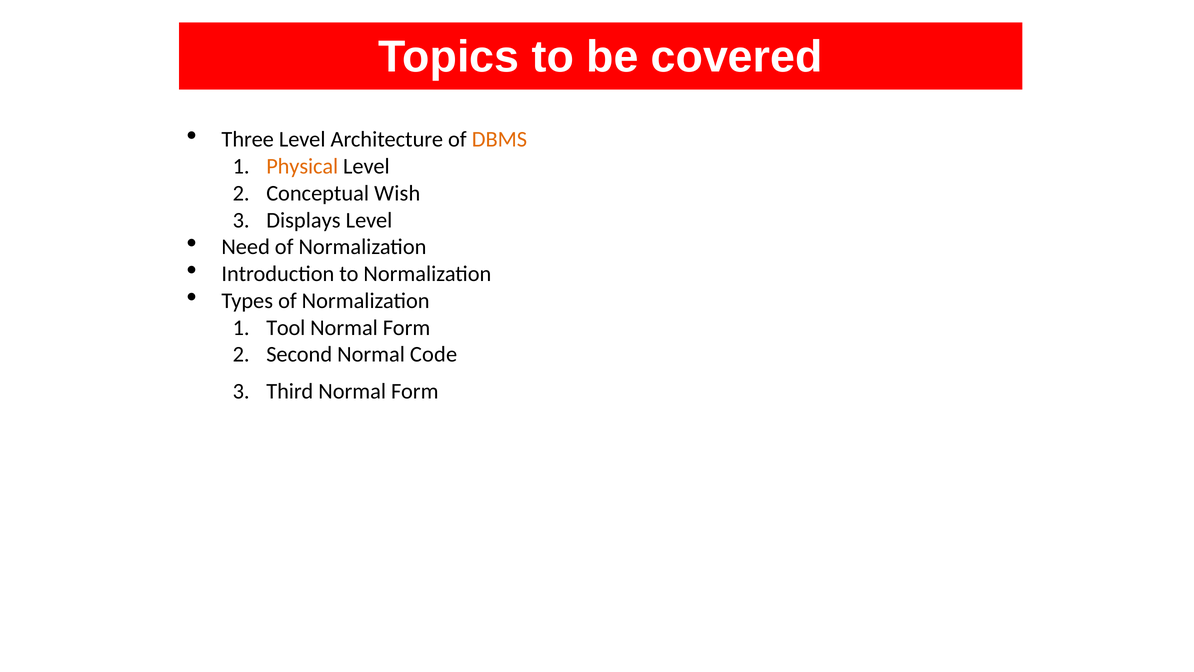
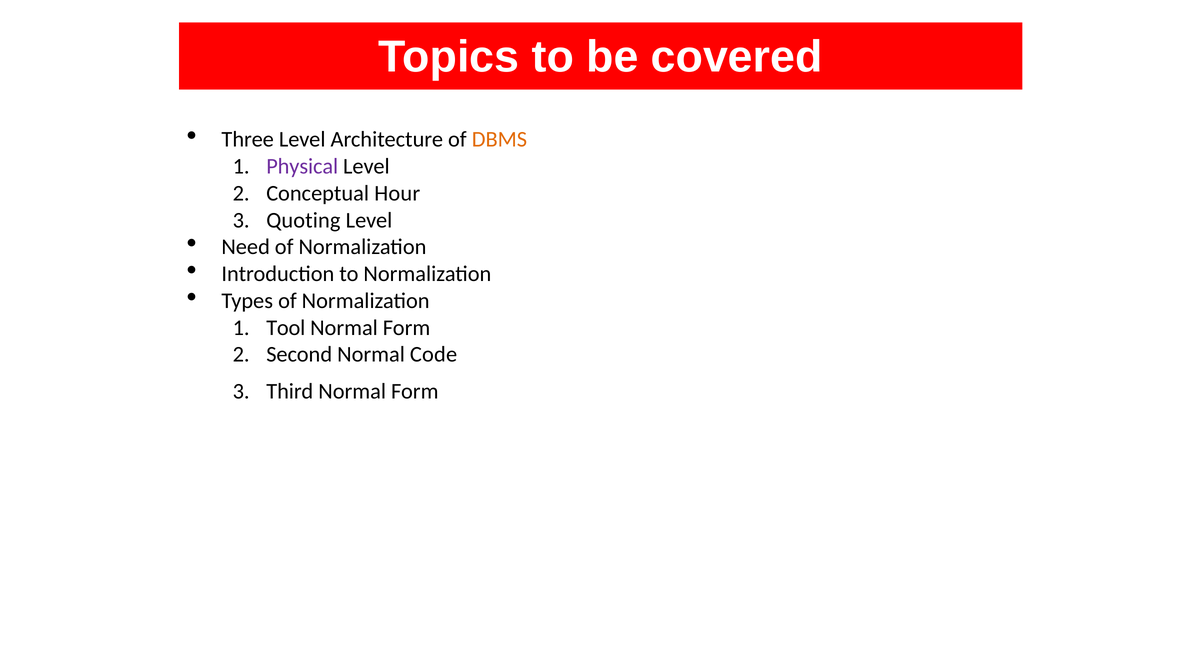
Physical colour: orange -> purple (302, 166)
Wish: Wish -> Hour (397, 193)
Displays: Displays -> Quoting (303, 220)
